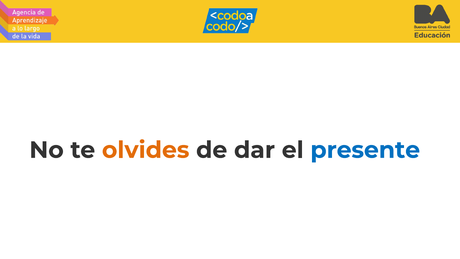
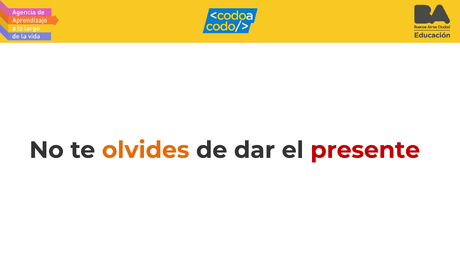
presente colour: blue -> red (365, 150)
